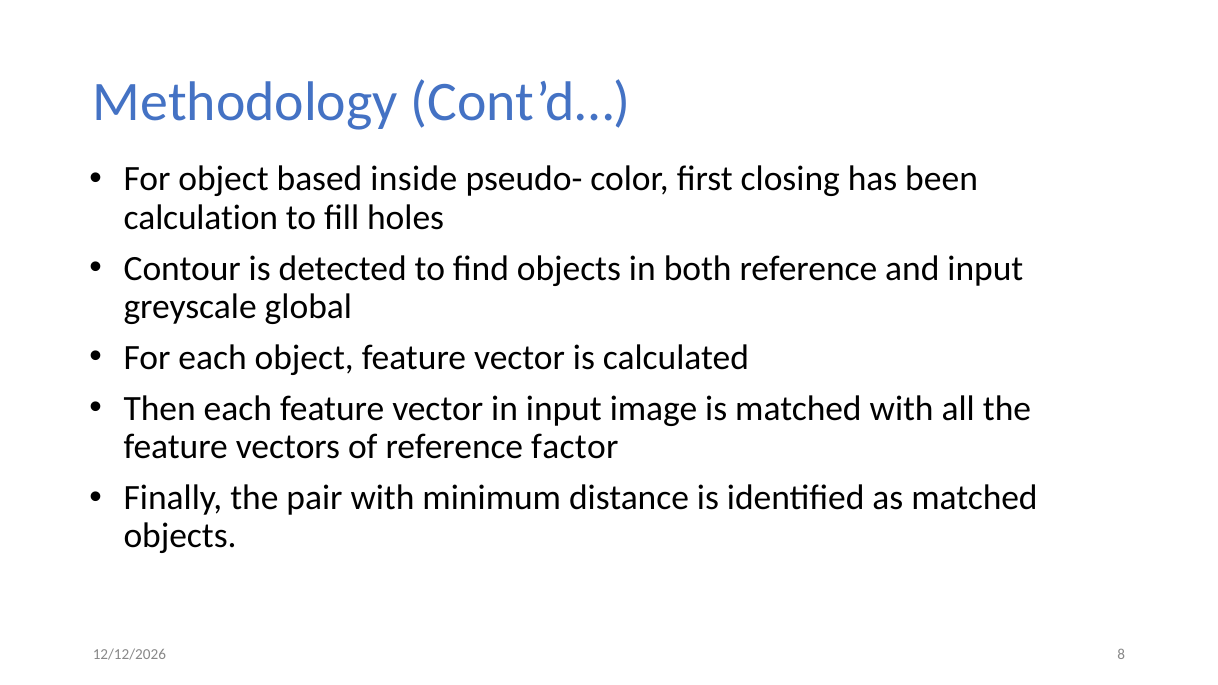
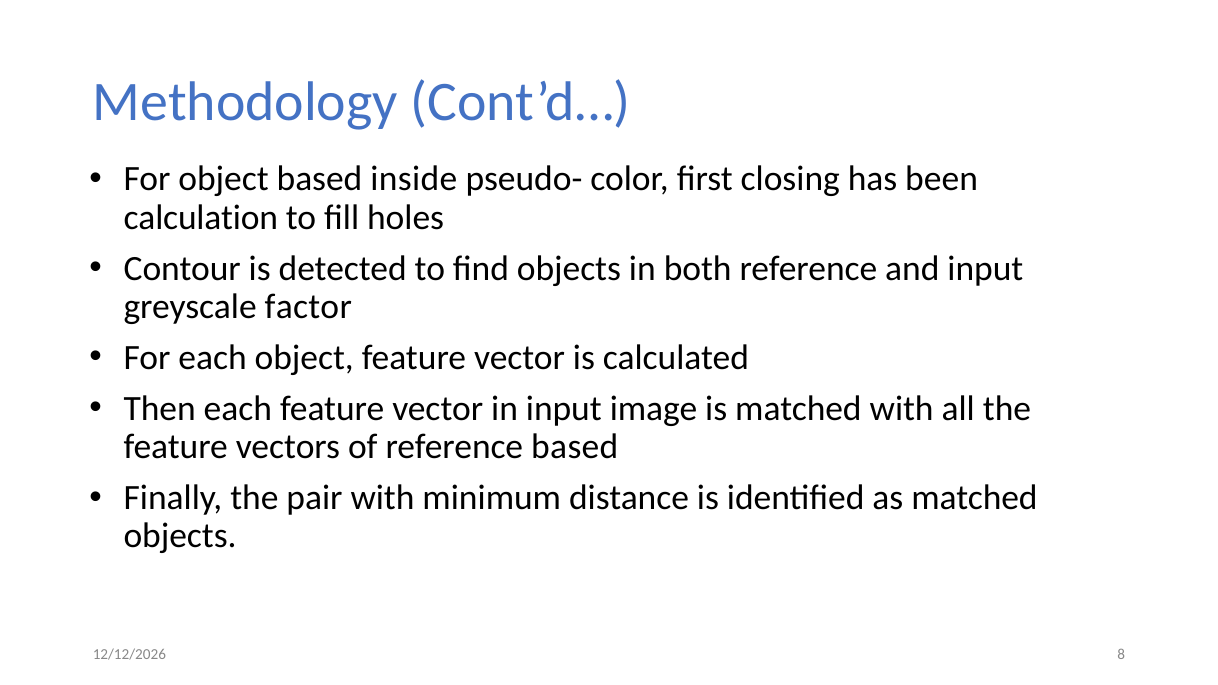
global: global -> factor (308, 307)
reference factor: factor -> based (575, 447)
